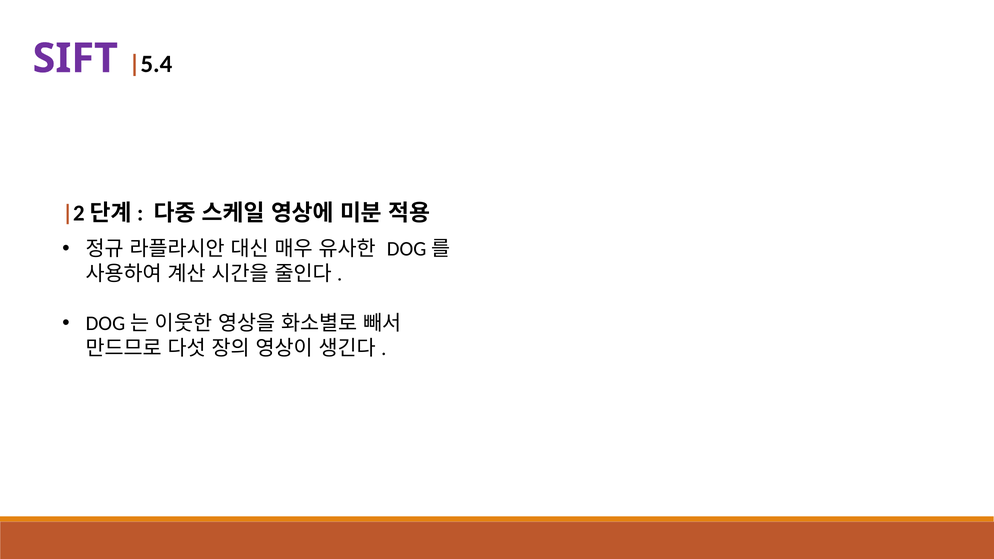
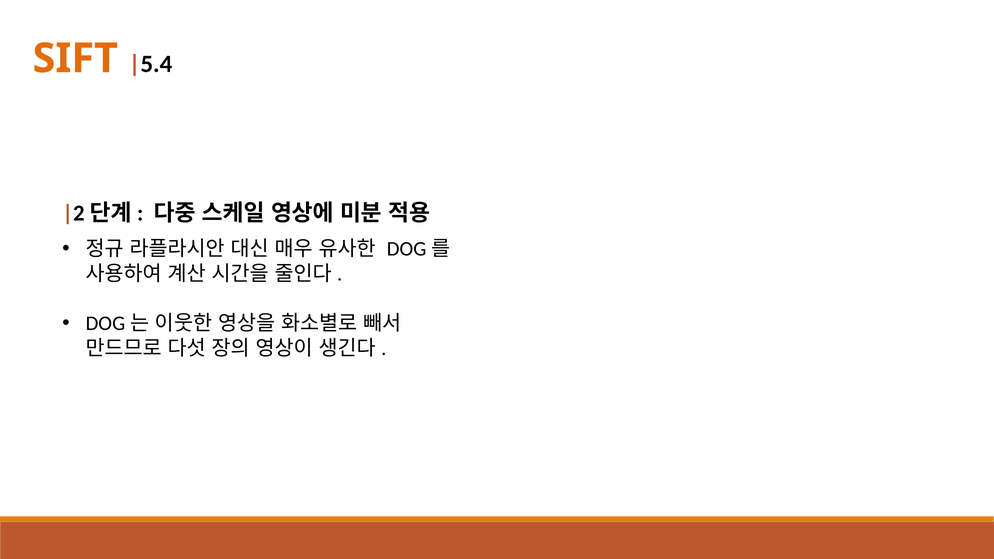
SIFT colour: purple -> orange (75, 58)
